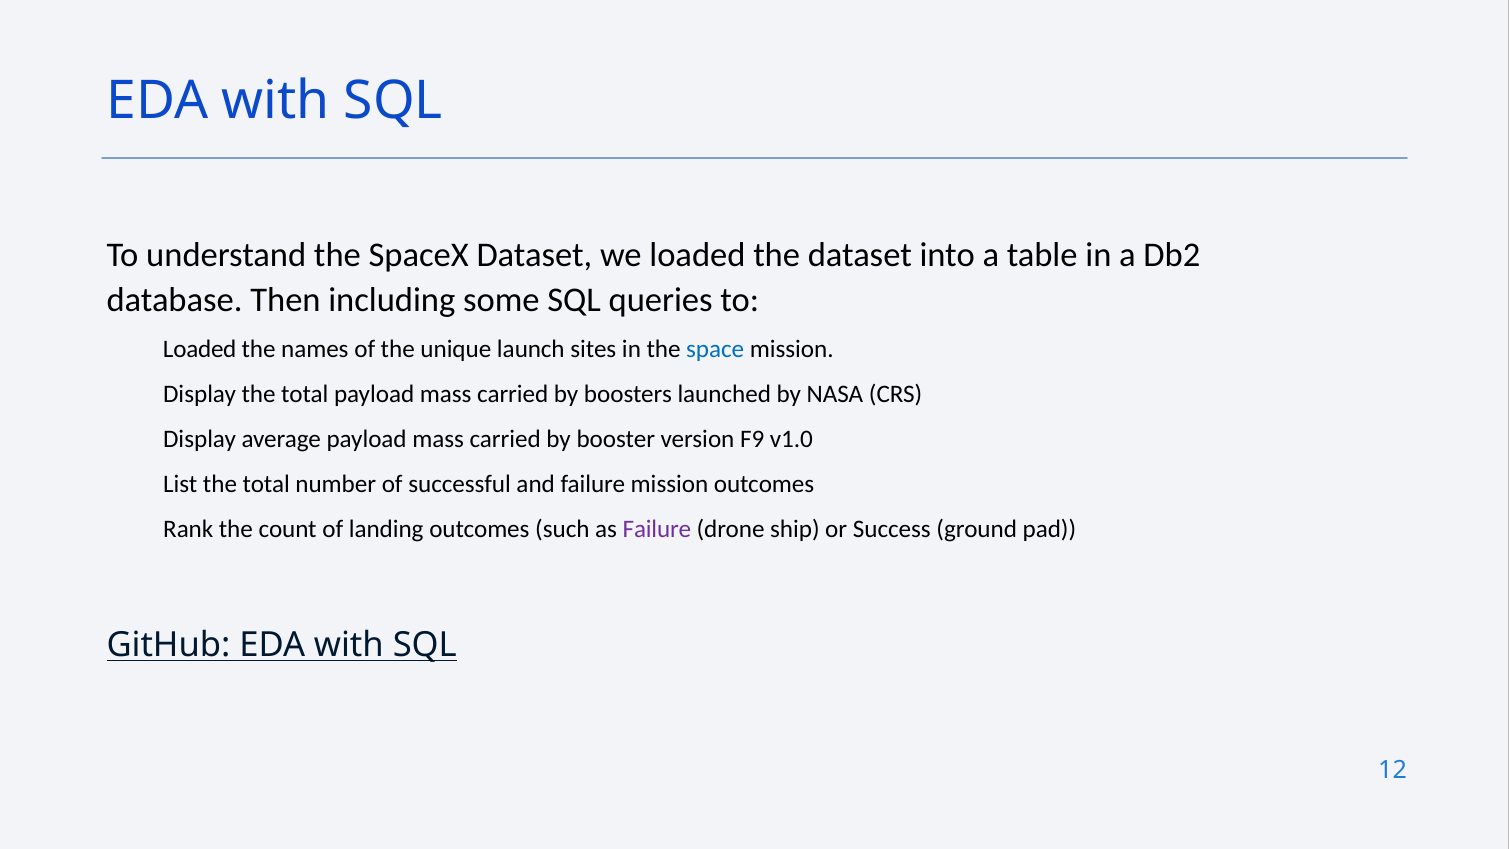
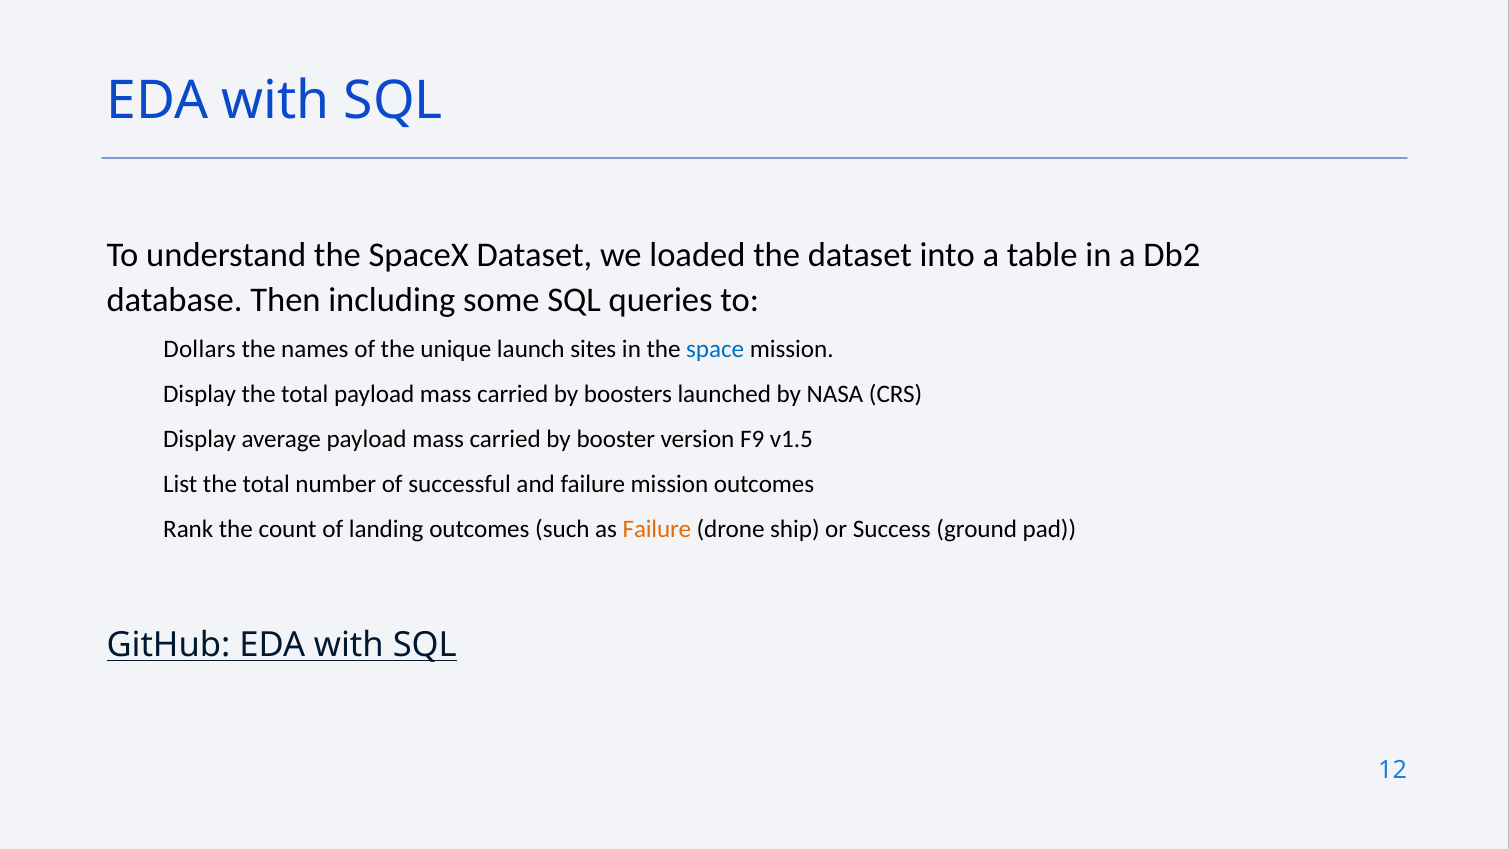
Loaded: Loaded -> Dollars (199, 349)
v1.0: v1.0 -> v1.5 (791, 439)
Failure colour: purple -> orange (657, 529)
